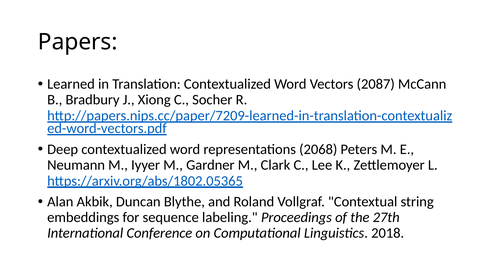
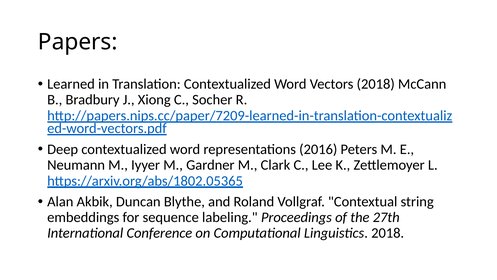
Vectors 2087: 2087 -> 2018 (376, 84)
2068: 2068 -> 2016 (318, 149)
